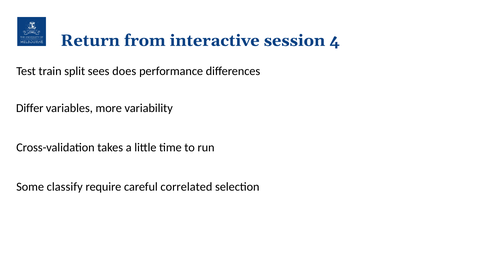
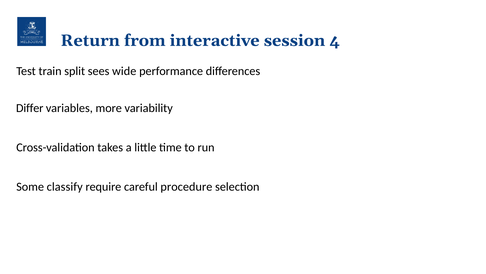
does: does -> wide (124, 71)
correlated: correlated -> procedure (186, 186)
